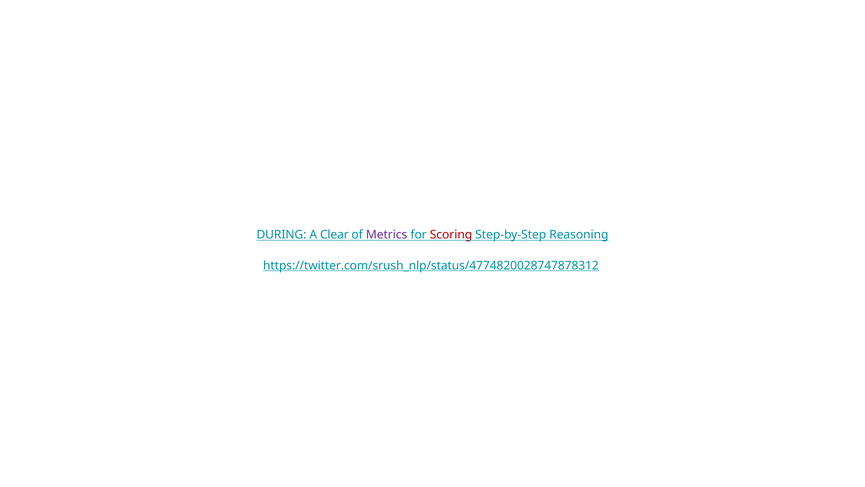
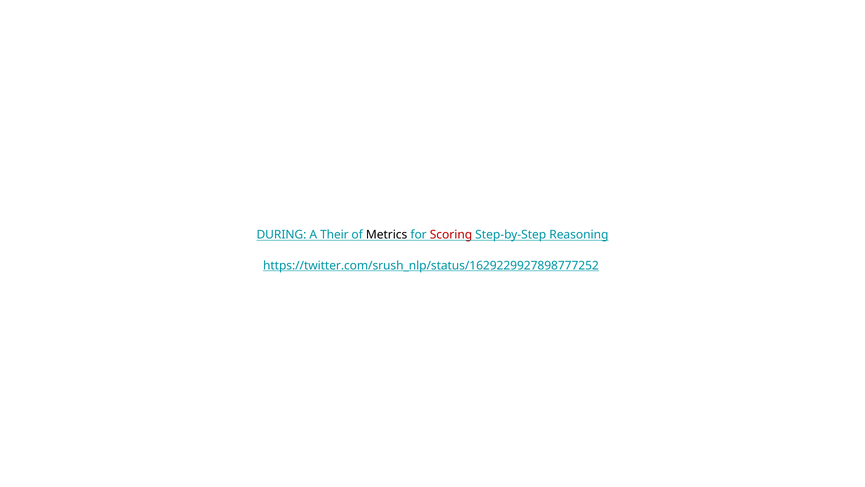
Clear: Clear -> Their (334, 235)
Metrics colour: purple -> black (387, 235)
https://twitter.com/srush_nlp/status/4774820028747878312: https://twitter.com/srush_nlp/status/4774820028747878312 -> https://twitter.com/srush_nlp/status/1629229927898777252 (431, 265)
